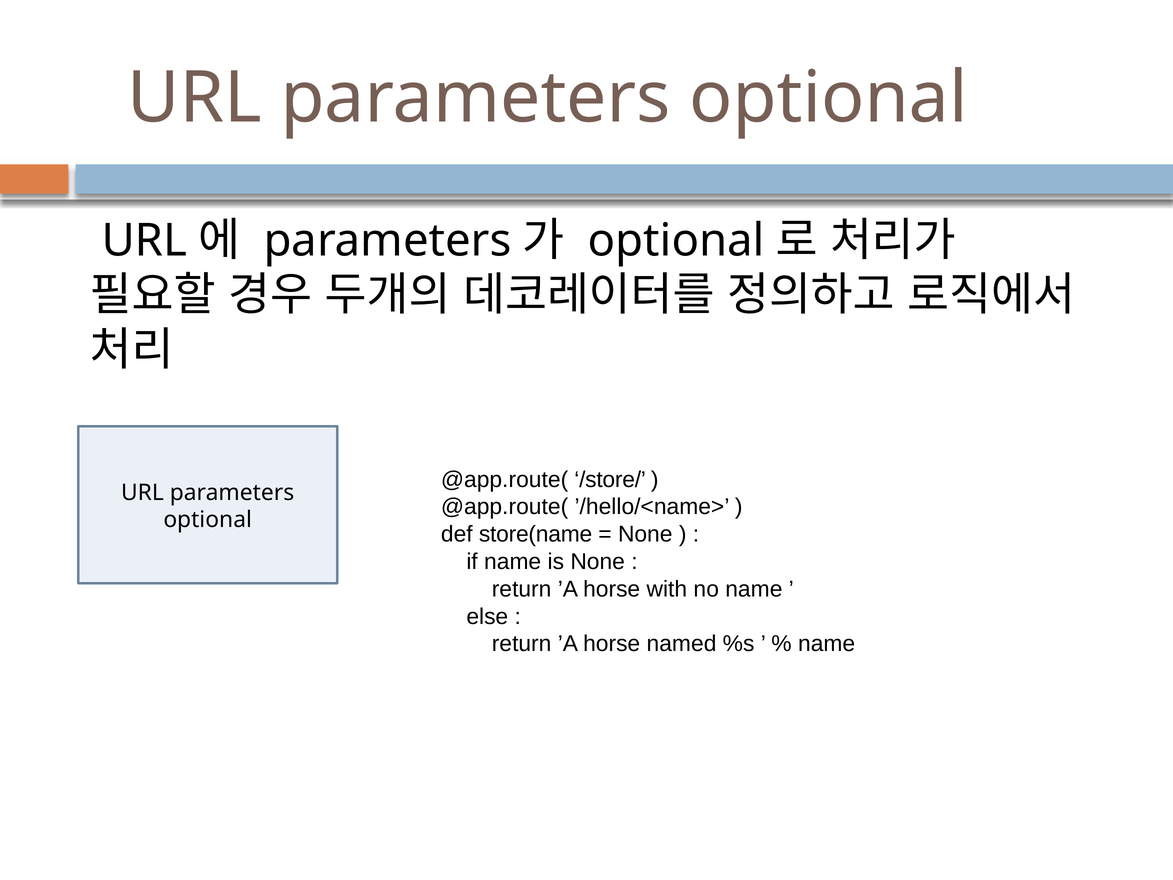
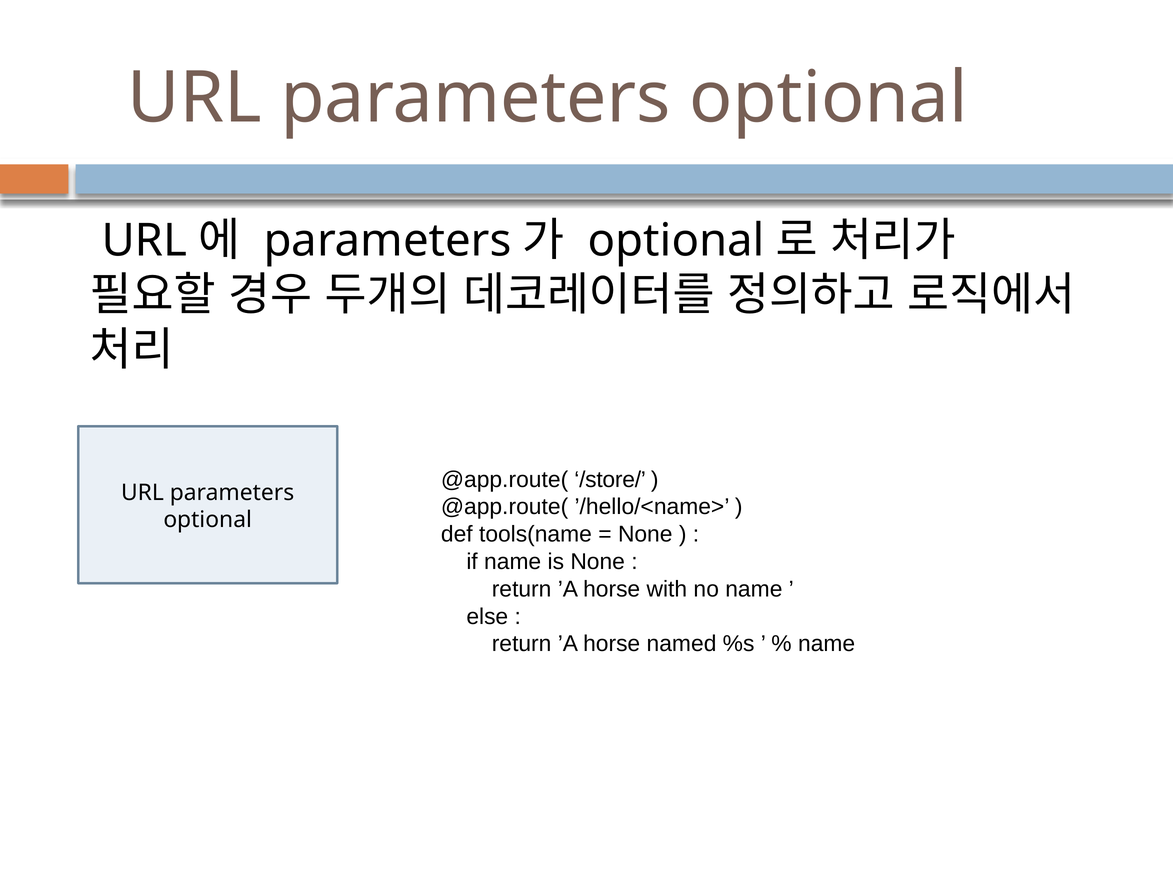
store(name: store(name -> tools(name (535, 534)
